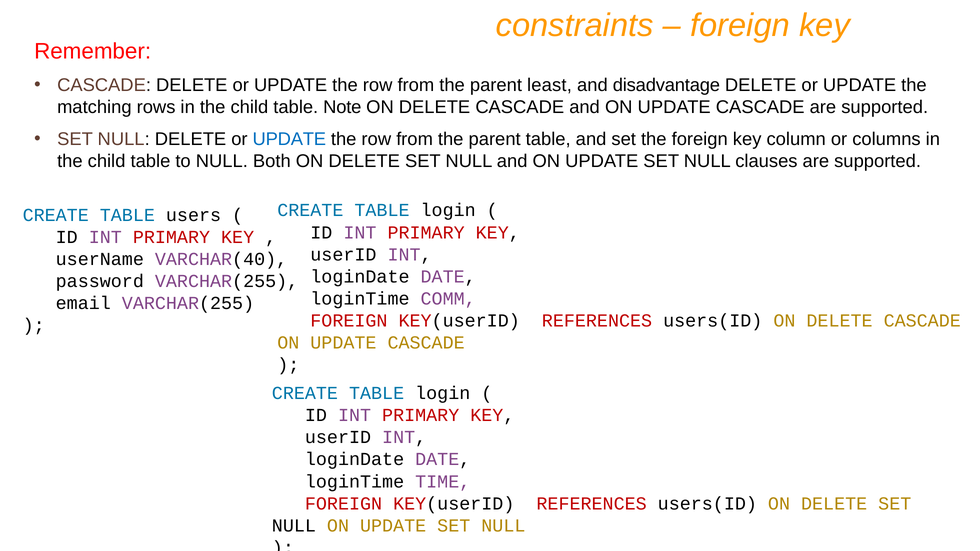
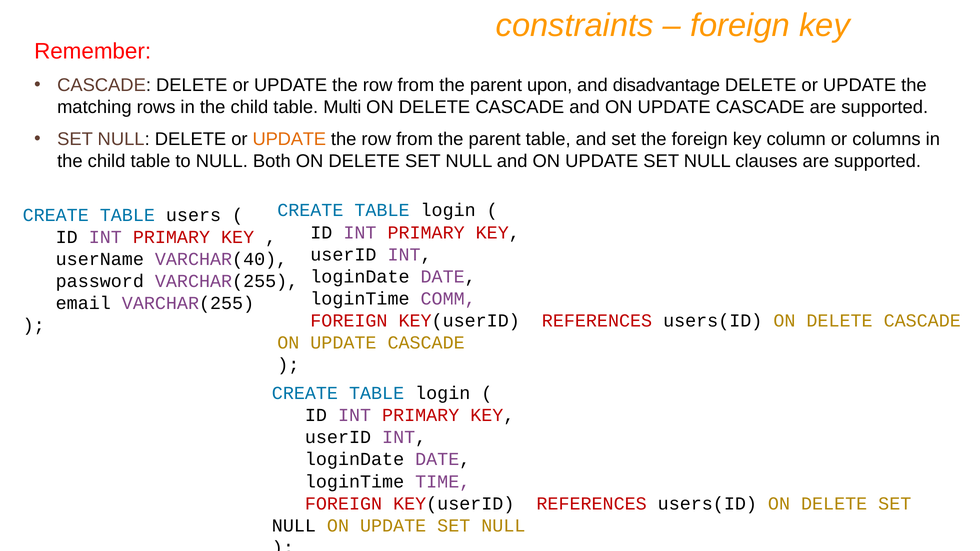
least: least -> upon (550, 85)
Note: Note -> Multi (342, 107)
UPDATE colour: blue -> orange (289, 139)
